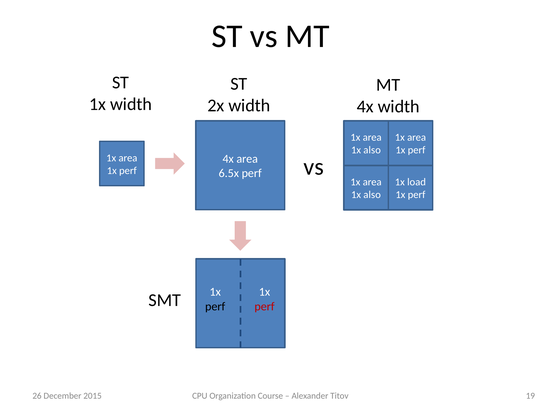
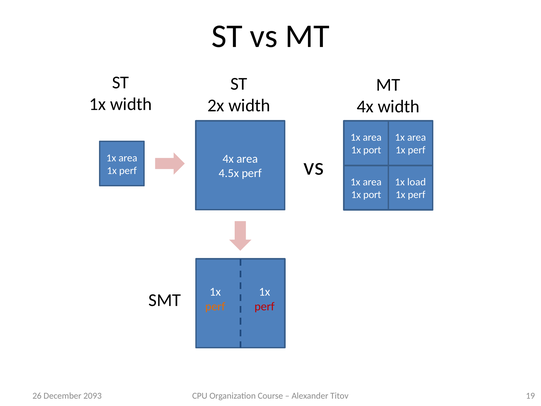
also: also -> port (372, 150)
6.5x: 6.5x -> 4.5x (229, 173)
also: also -> port (372, 195)
perf colour: black -> orange (215, 306)
2015: 2015 -> 2093 (93, 396)
